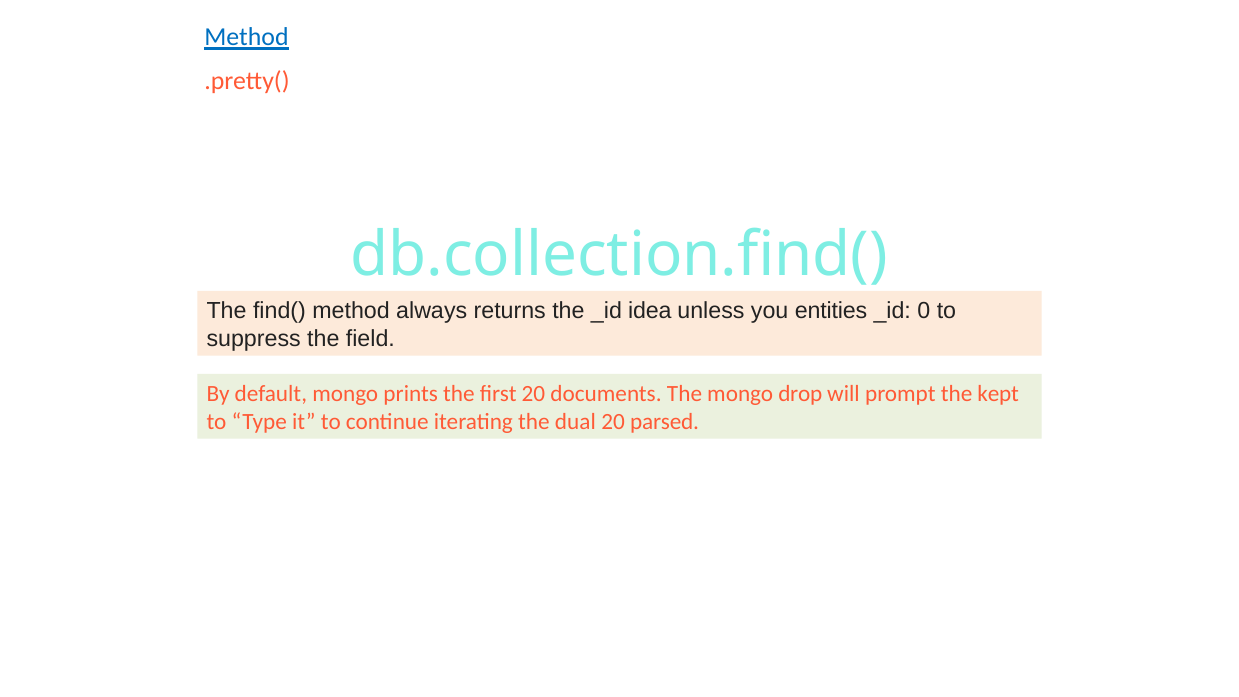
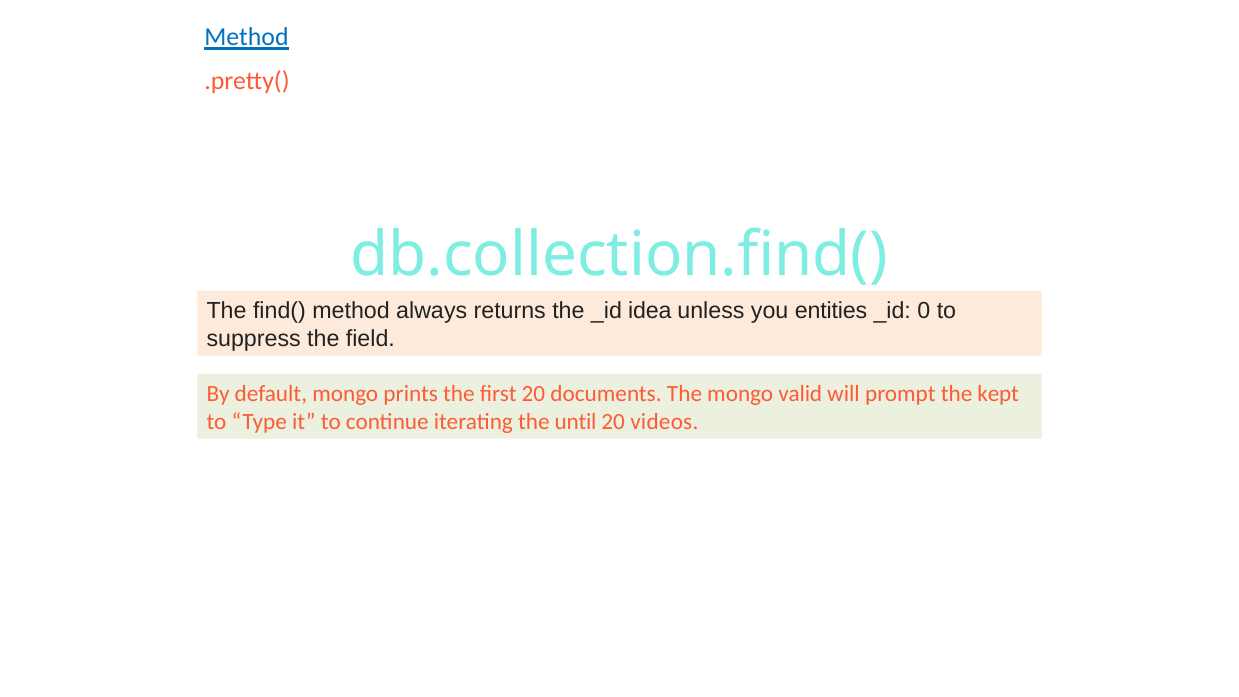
drop: drop -> valid (800, 394)
dual: dual -> until (576, 422)
parsed: parsed -> videos (664, 422)
